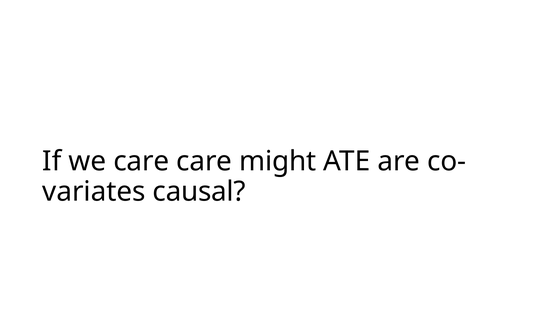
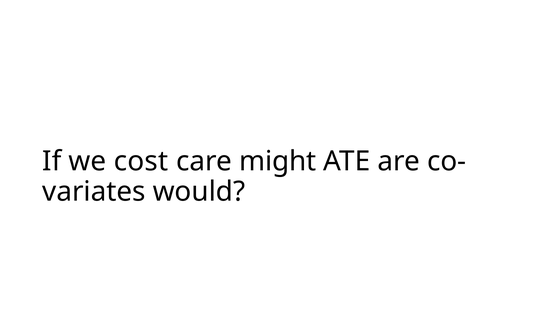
we care: care -> cost (141, 161)
causal: causal -> would (199, 191)
